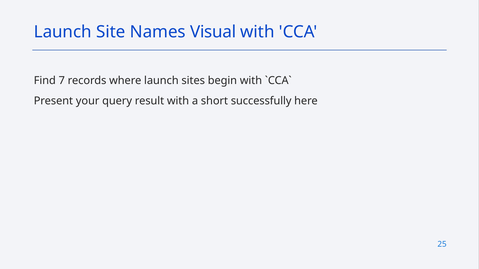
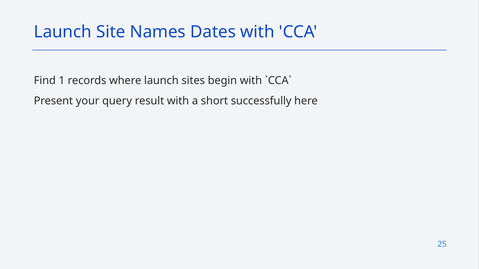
Visual: Visual -> Dates (213, 32)
7: 7 -> 1 (62, 81)
